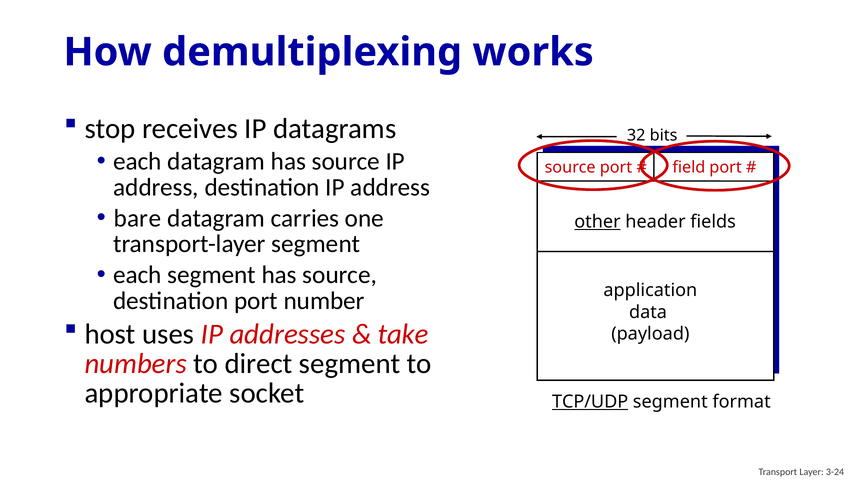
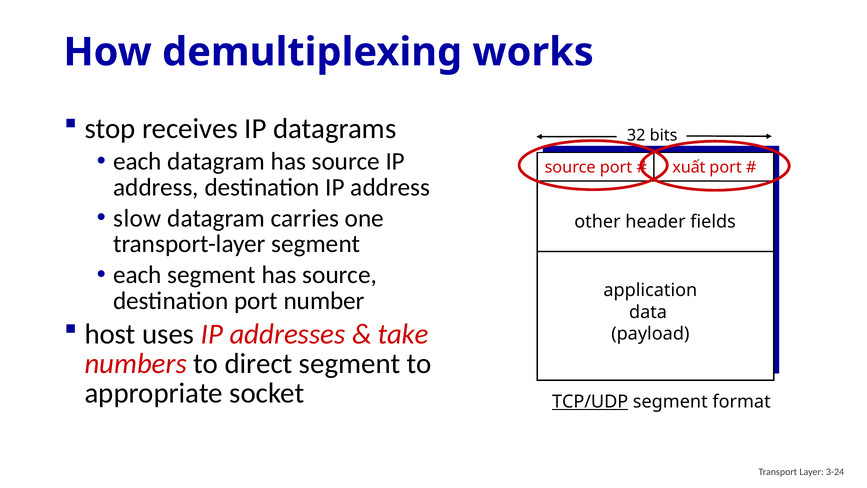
field: field -> xuất (689, 167)
bare: bare -> slow (137, 218)
other underline: present -> none (597, 221)
